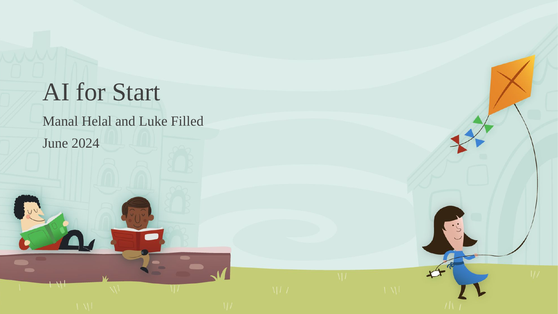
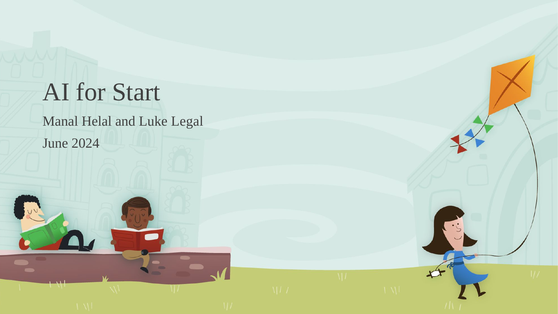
Filled: Filled -> Legal (187, 121)
